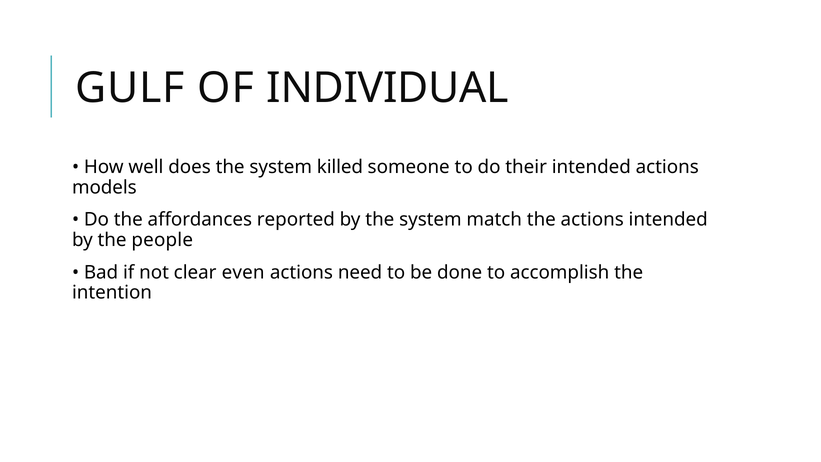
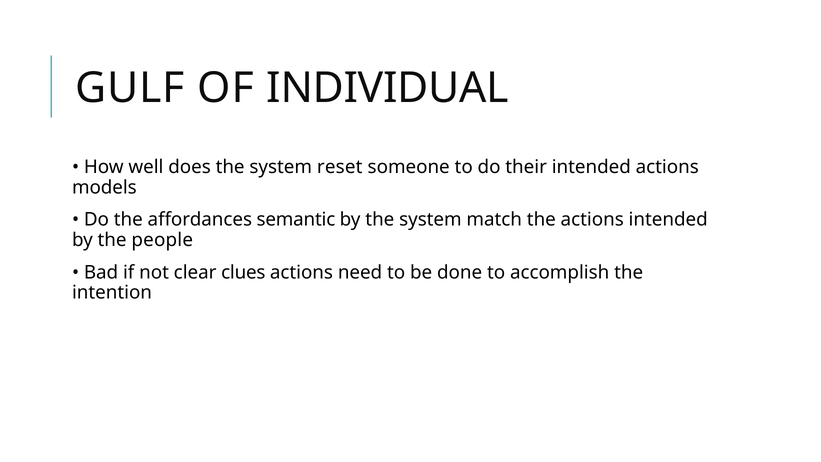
killed: killed -> reset (340, 167)
reported: reported -> semantic (296, 220)
even: even -> clues (243, 272)
